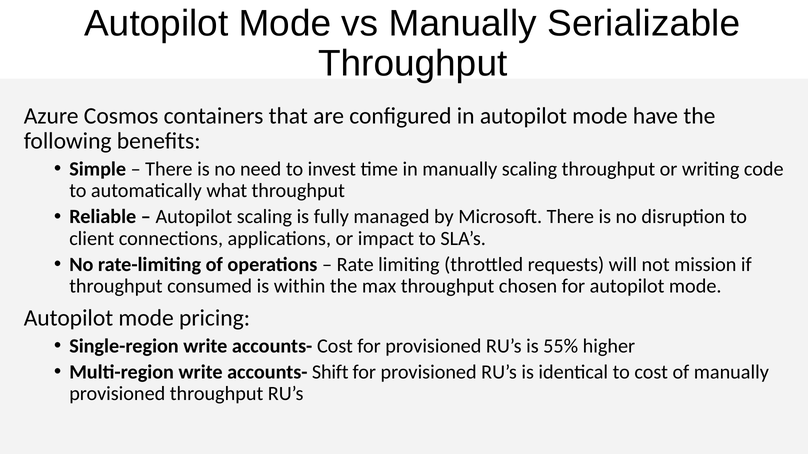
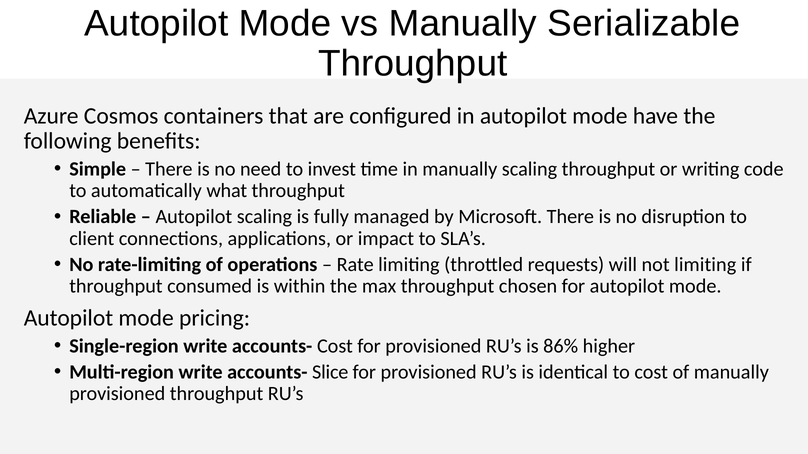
not mission: mission -> limiting (705, 265)
55%: 55% -> 86% (561, 346)
Shift: Shift -> Slice (330, 372)
